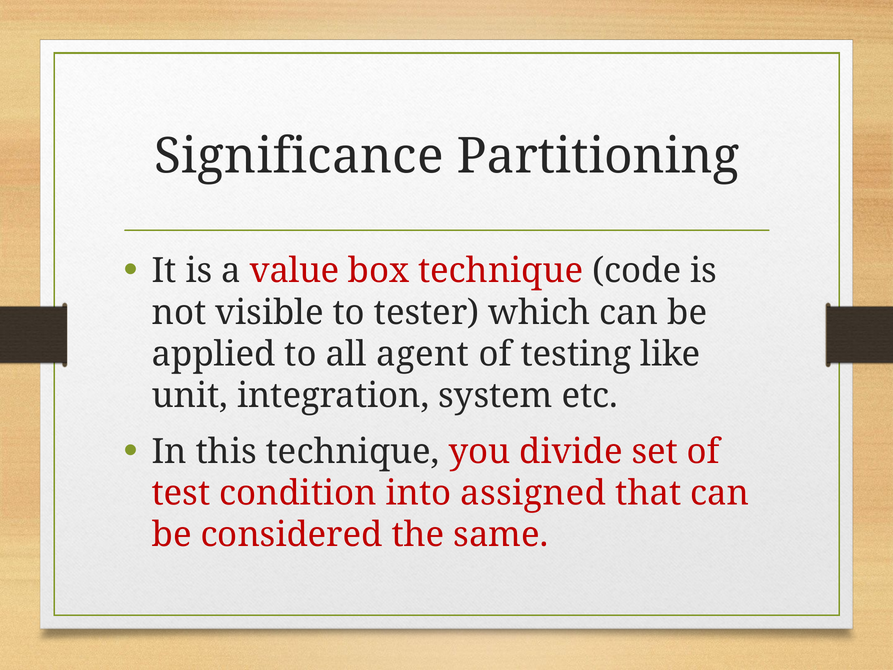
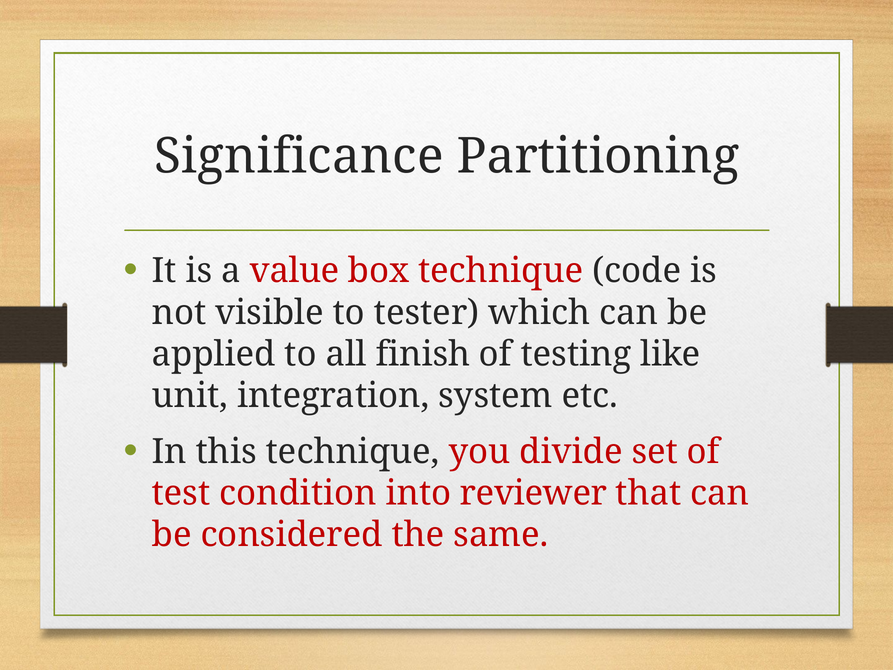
agent: agent -> finish (423, 354)
assigned: assigned -> reviewer (534, 493)
